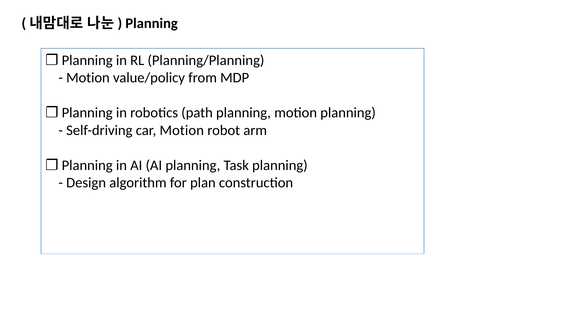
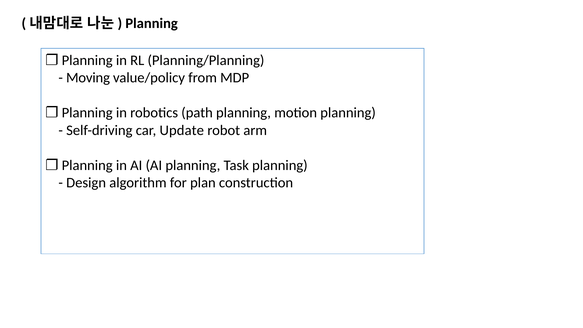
Motion: Motion -> Moving (88, 78)
car Motion: Motion -> Update (182, 130)
